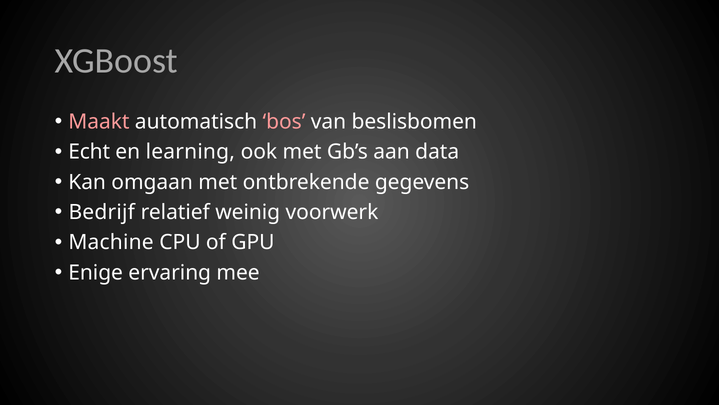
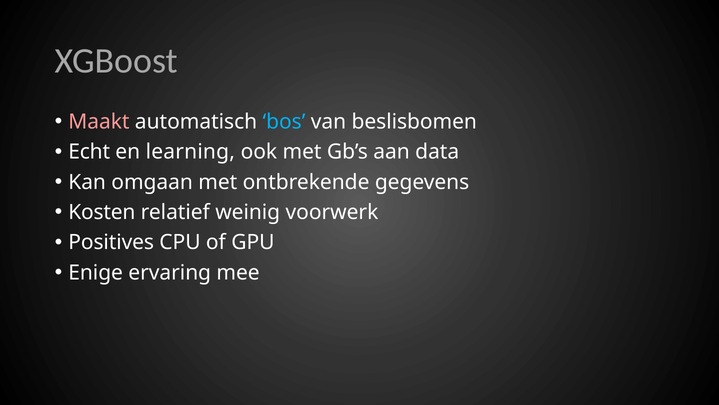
bos colour: pink -> light blue (284, 122)
Bedrijf: Bedrijf -> Kosten (102, 212)
Machine: Machine -> Positives (111, 242)
